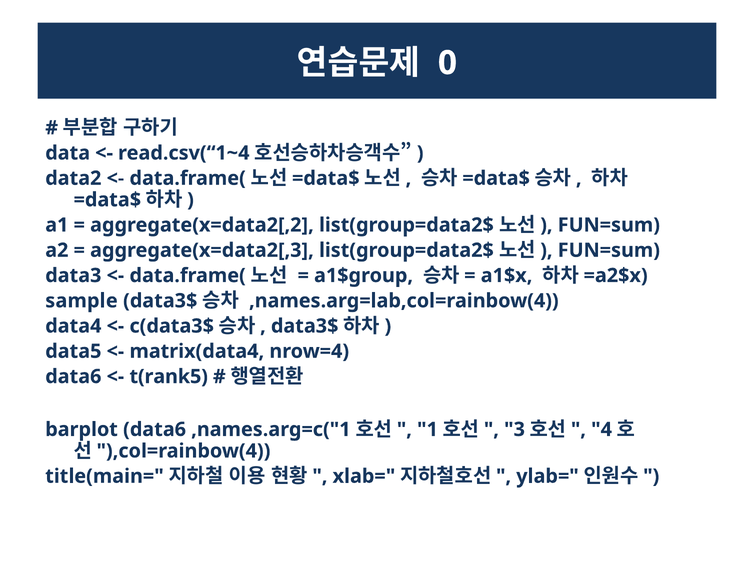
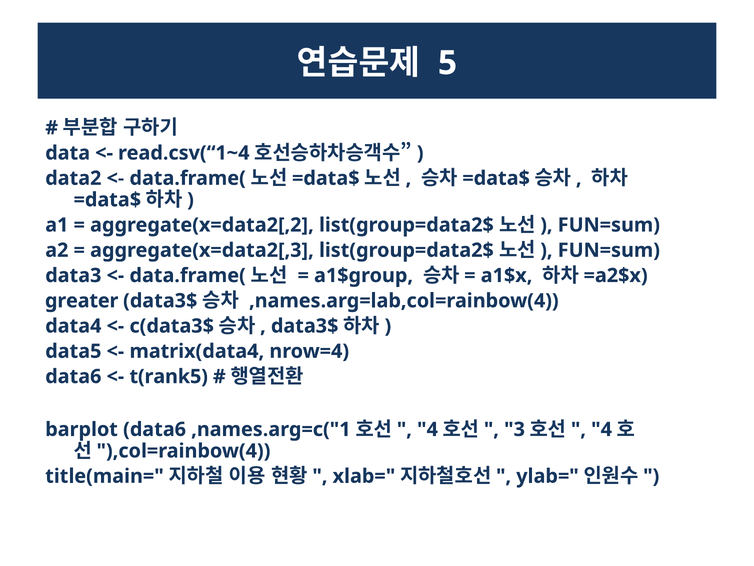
0: 0 -> 5 (447, 63)
sample: sample -> greater (82, 301)
1: 1 -> 4 (427, 429)
